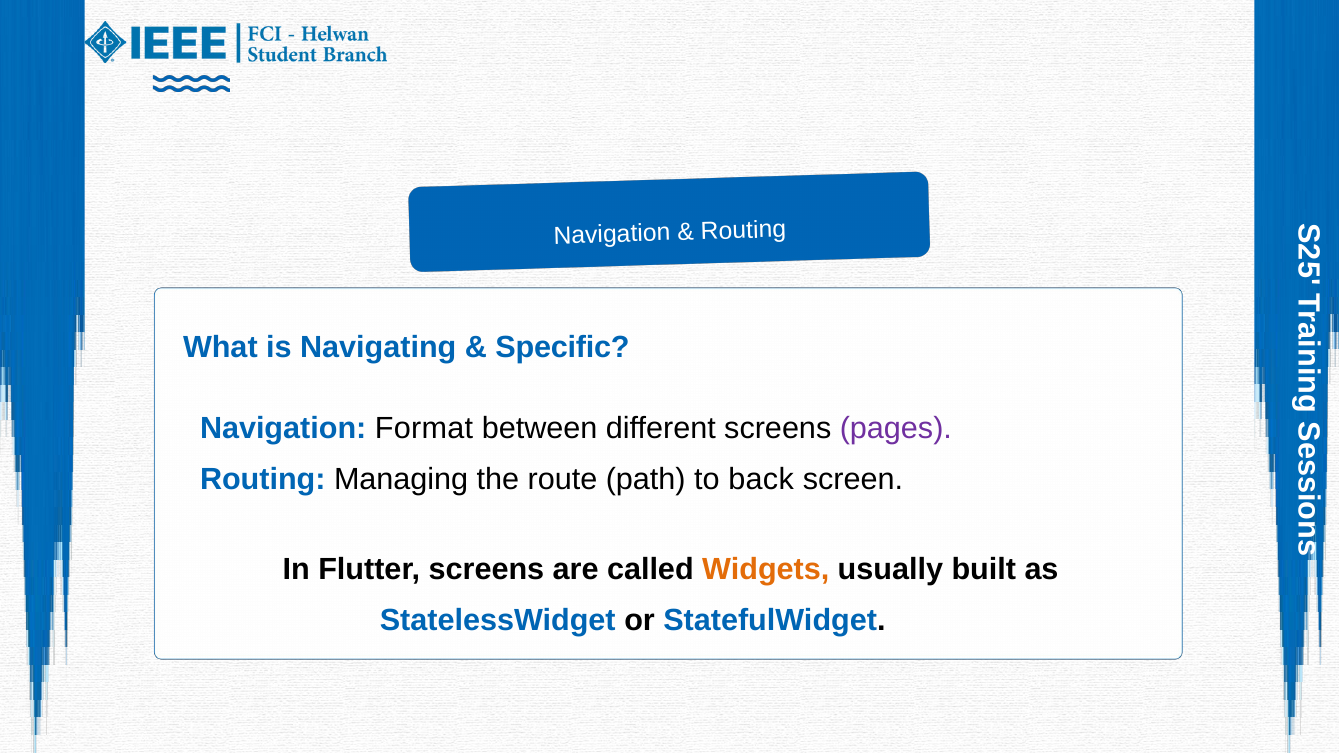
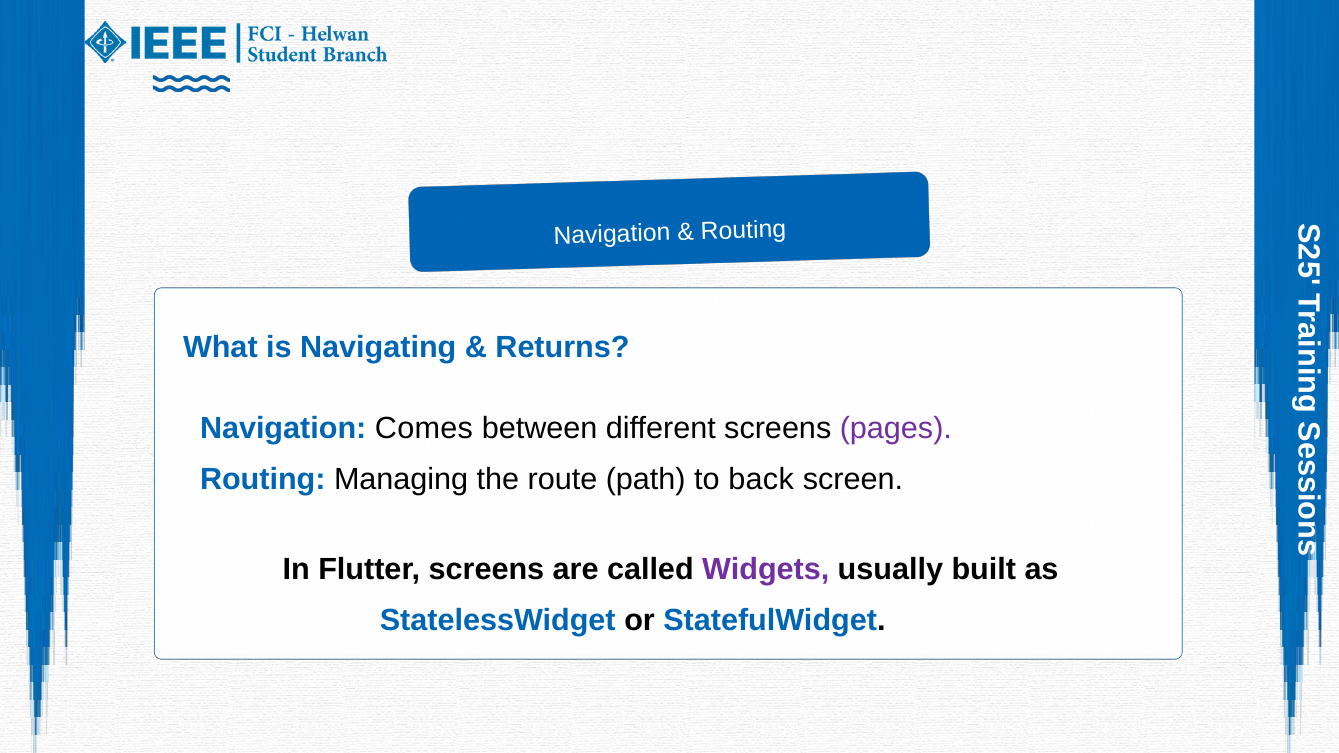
Specific: Specific -> Returns (562, 348)
Format: Format -> Comes (424, 428)
Widgets colour: orange -> purple (766, 569)
